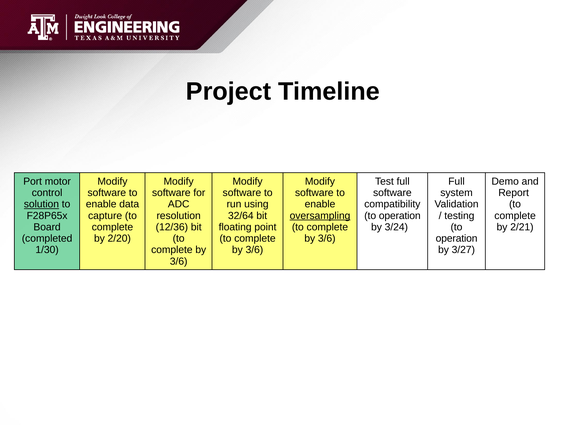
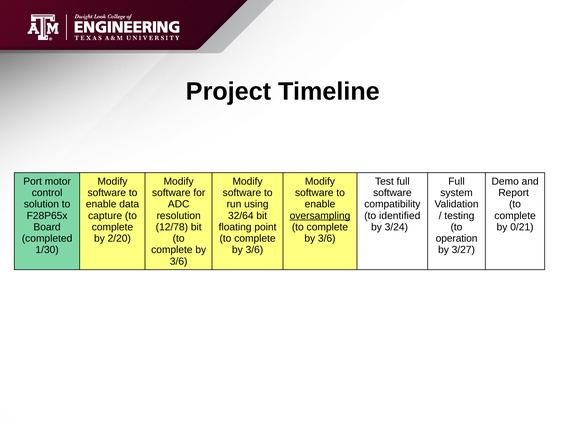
solution underline: present -> none (41, 204)
operation: operation -> identified (400, 215)
12/36: 12/36 -> 12/78 (172, 227)
2/21: 2/21 -> 0/21 (522, 227)
